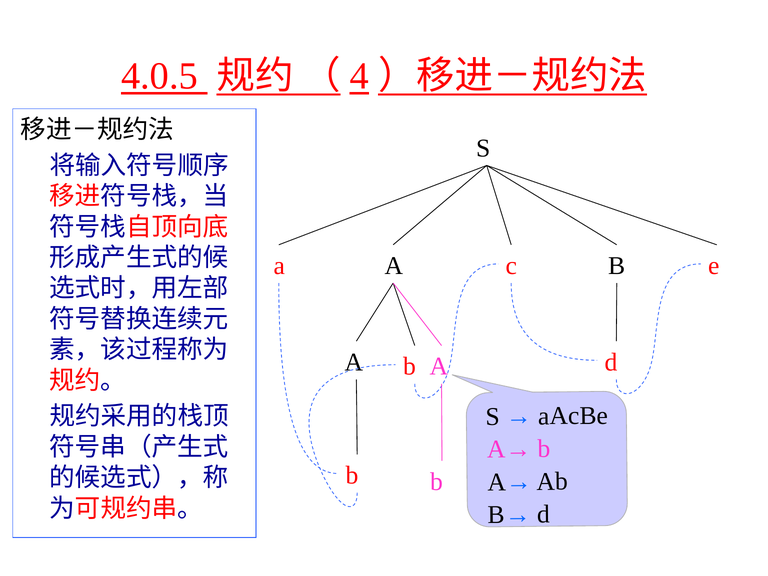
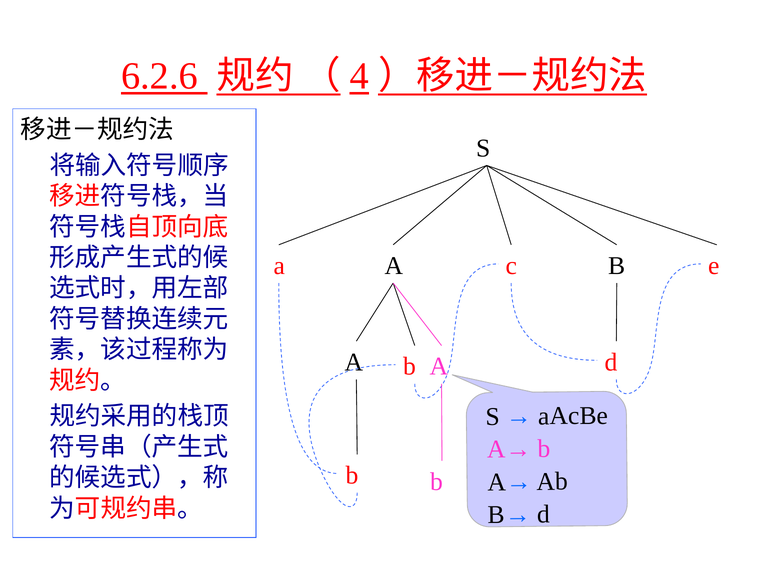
4.0.5: 4.0.5 -> 6.2.6 (159, 76)
